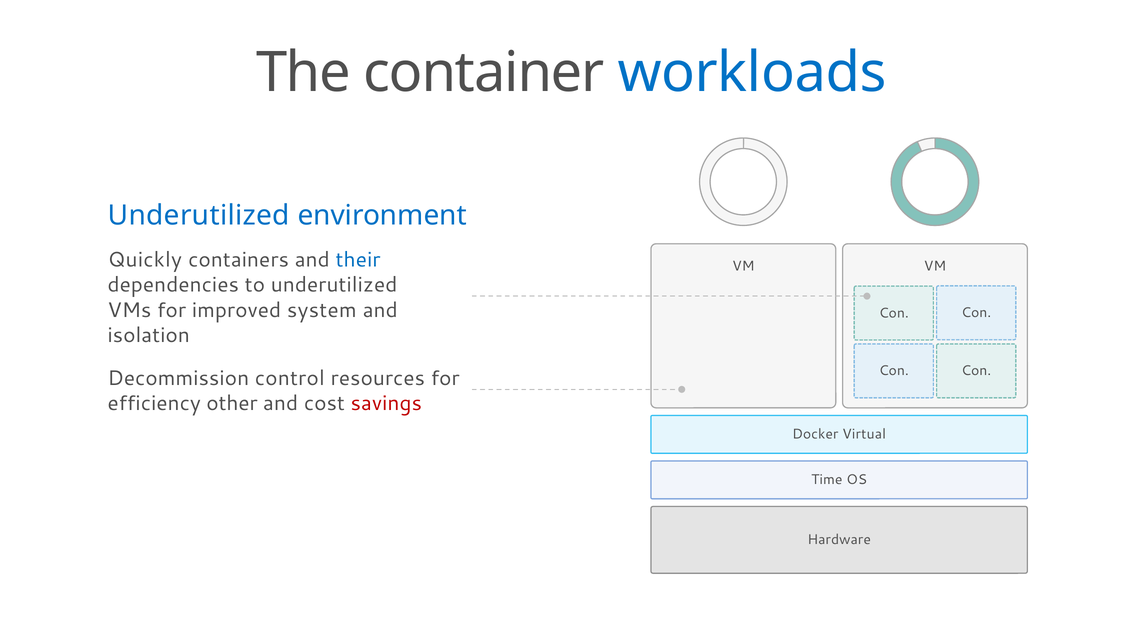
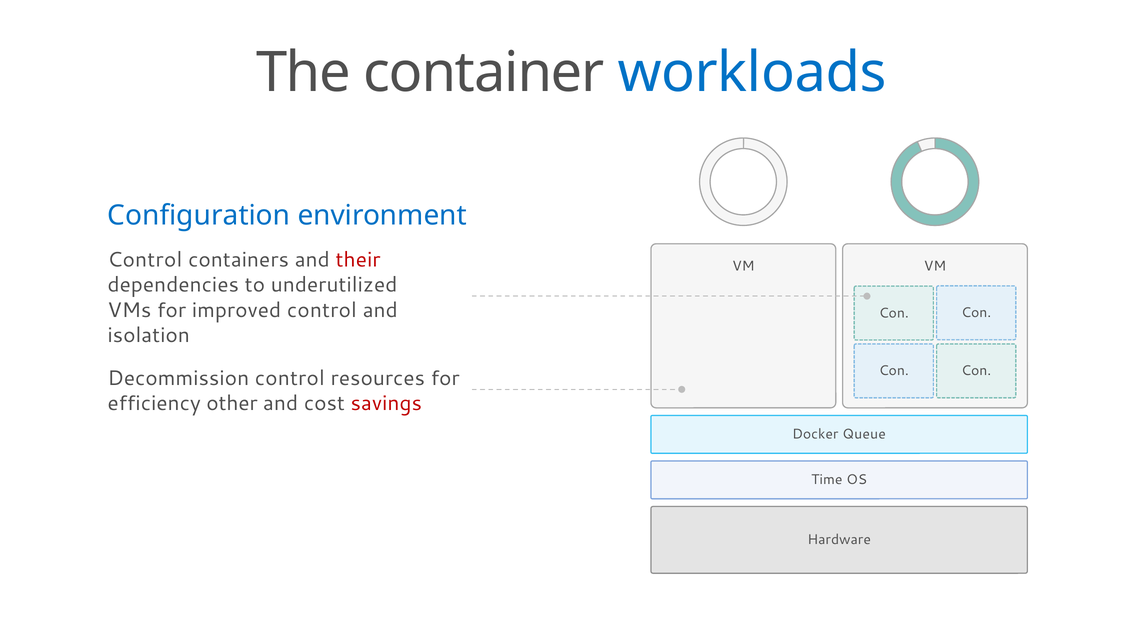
Underutilized: Underutilized -> Configuration (199, 216)
Quickly: Quickly -> Control (145, 260)
their colour: blue -> red (358, 260)
improved system: system -> control (322, 310)
Virtual: Virtual -> Queue (864, 435)
